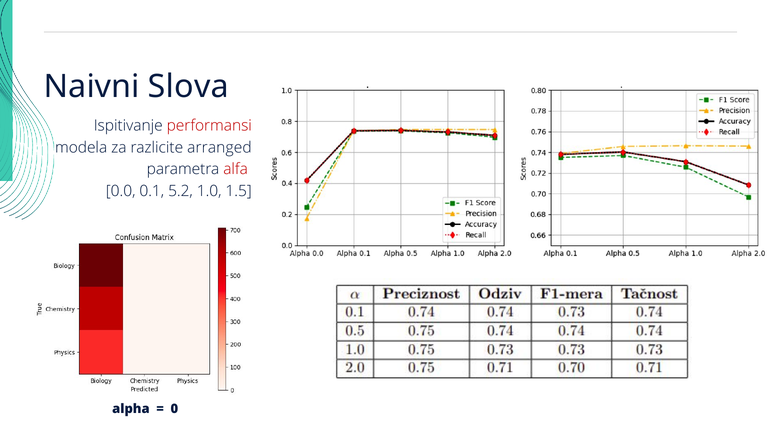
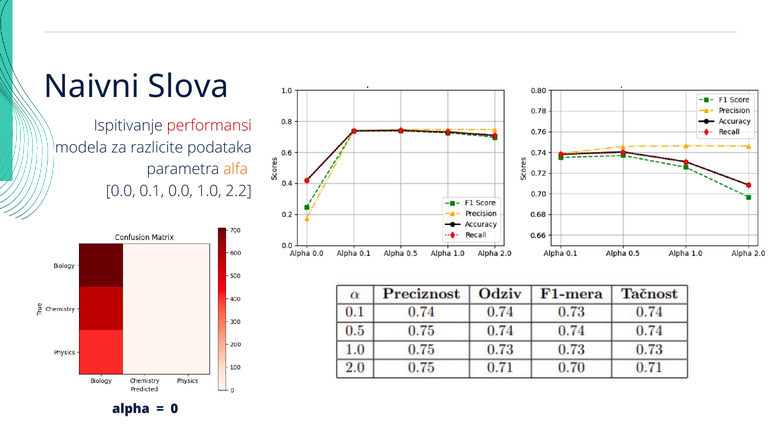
arranged: arranged -> podataka (219, 148)
alfa colour: red -> orange (236, 169)
0.1 5.2: 5.2 -> 0.0 (180, 191)
1.5: 1.5 -> 2.2 (239, 191)
